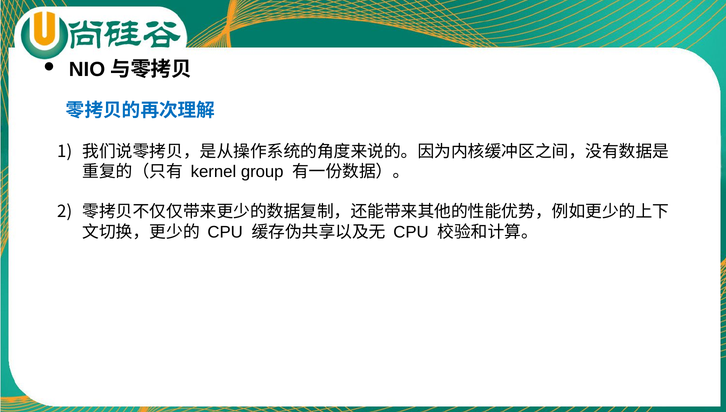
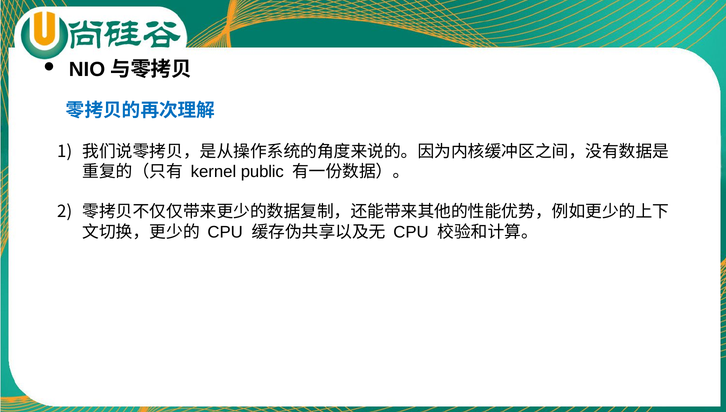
group: group -> public (262, 172)
